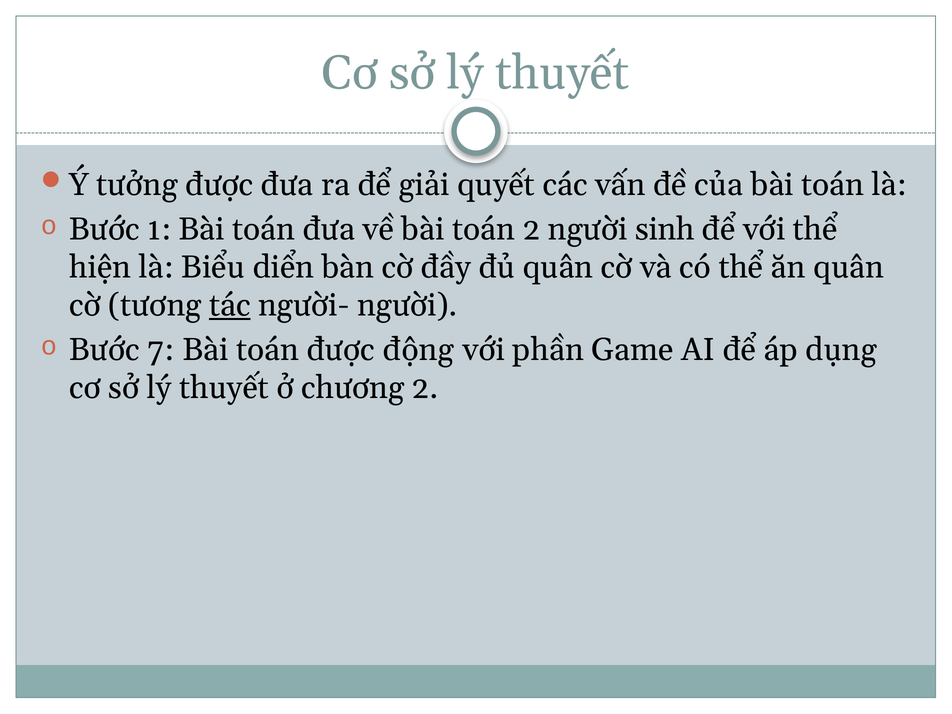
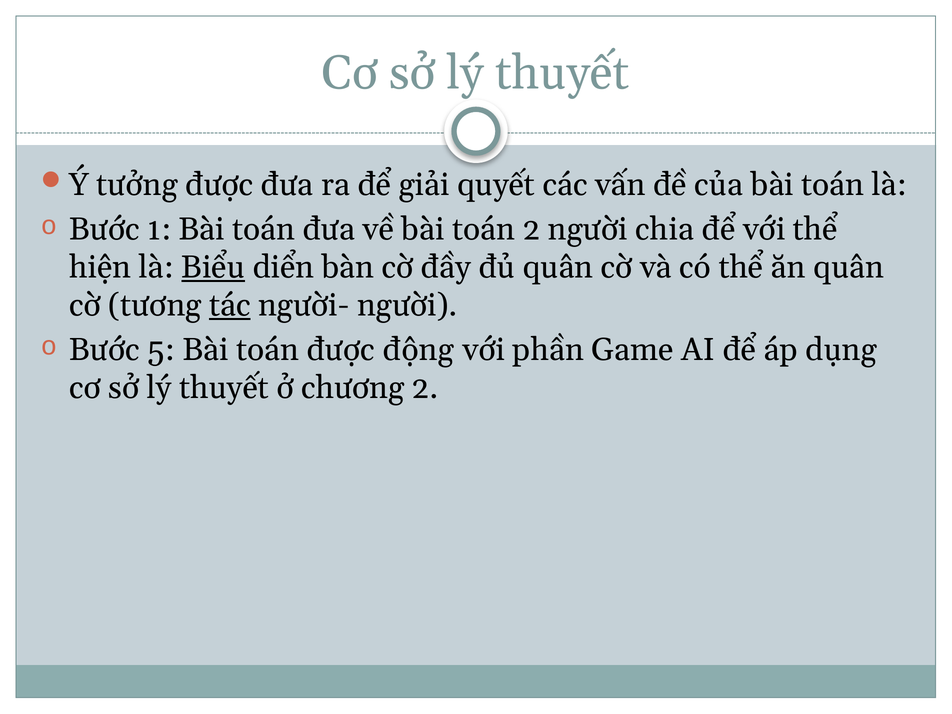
sinh: sinh -> chia (665, 229)
Biểu underline: none -> present (213, 267)
7: 7 -> 5 (161, 350)
